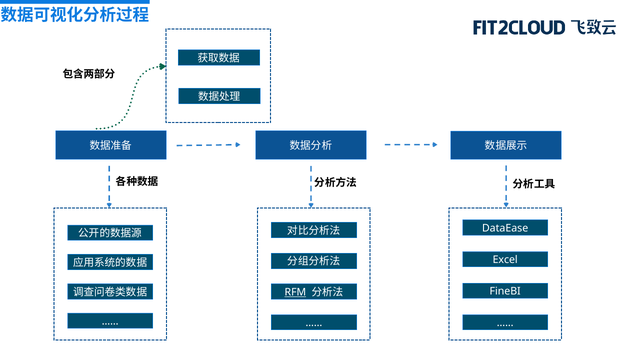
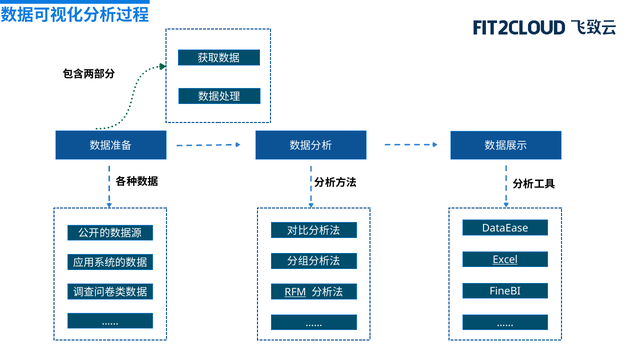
Excel underline: none -> present (505, 260)
